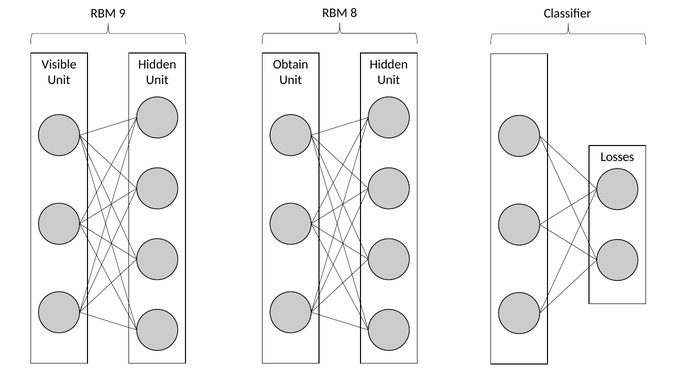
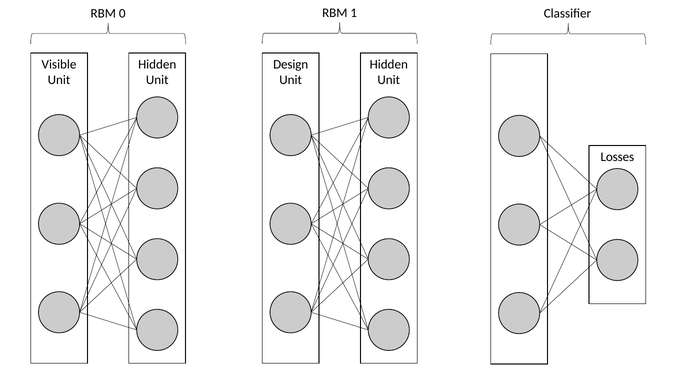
9: 9 -> 0 (122, 13)
8: 8 -> 1 (354, 13)
Obtain: Obtain -> Design (291, 64)
